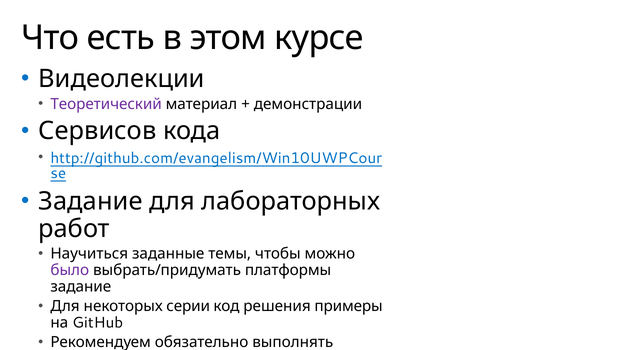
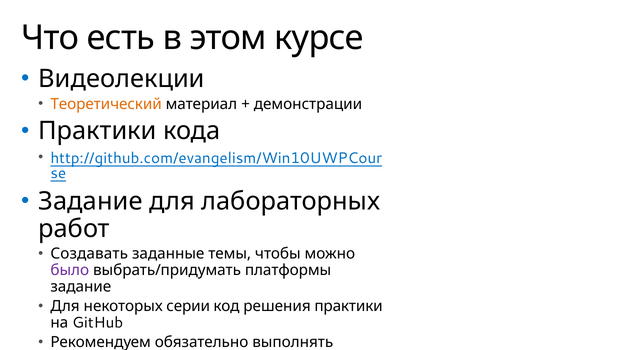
Теоретический colour: purple -> orange (106, 104)
Сервисов: Сервисов -> Практики (97, 131)
Научиться: Научиться -> Создавать (89, 254)
решения примеры: примеры -> практики (349, 306)
